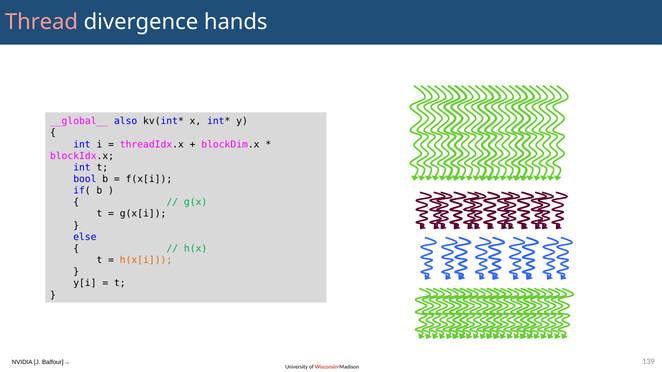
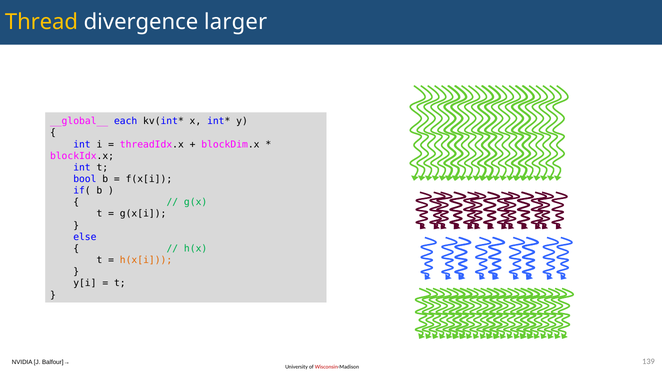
Thread colour: pink -> yellow (41, 22)
hands: hands -> larger (236, 22)
also: also -> each (126, 121)
